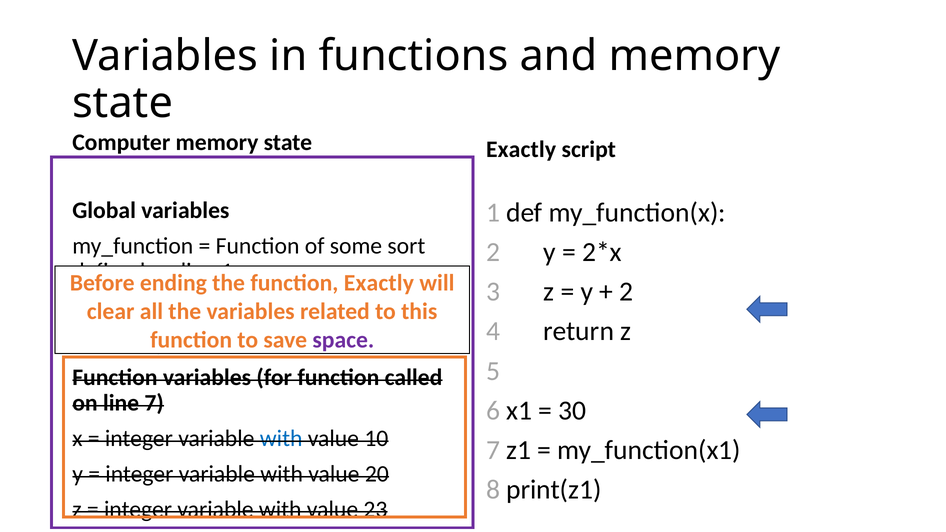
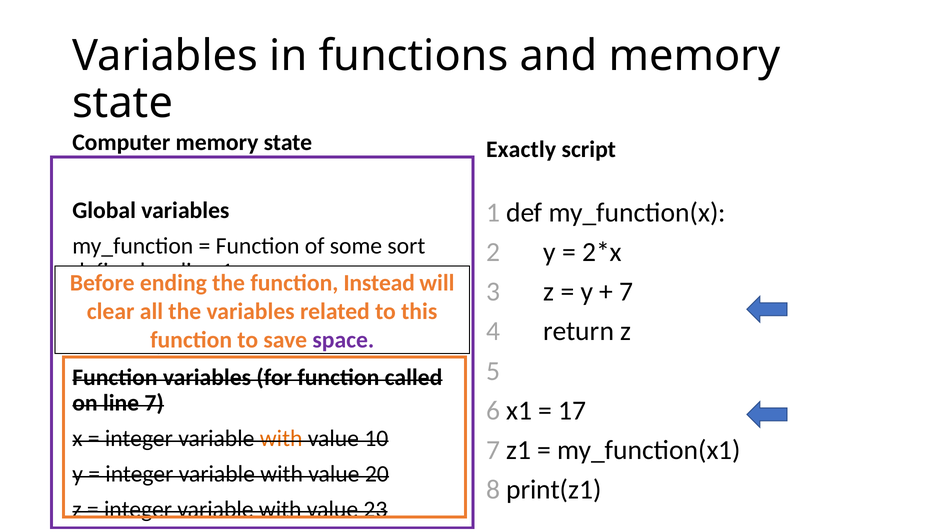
function Exactly: Exactly -> Instead (379, 283)
2: 2 -> 7 (626, 292)
30: 30 -> 17 (572, 411)
with colour: blue -> orange (281, 439)
